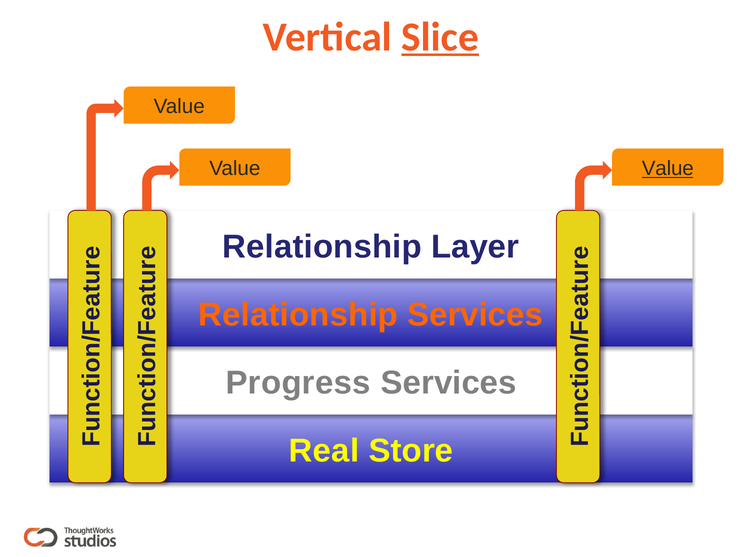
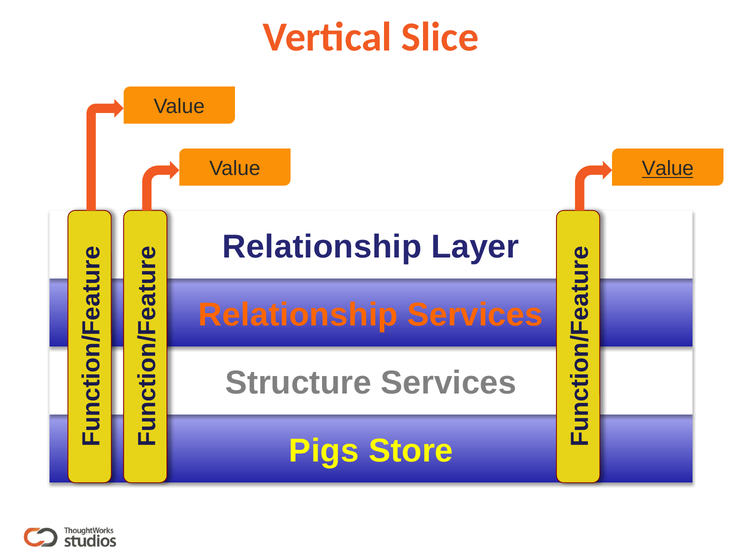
Slice underline: present -> none (440, 37)
Progress: Progress -> Structure (298, 383)
Real: Real -> Pigs (324, 451)
